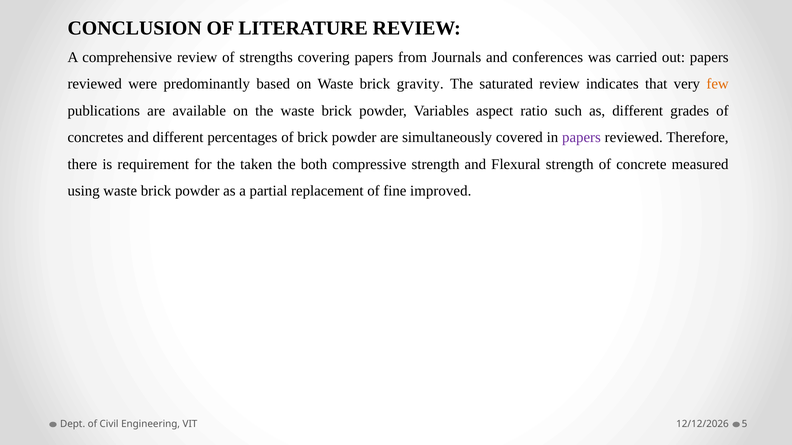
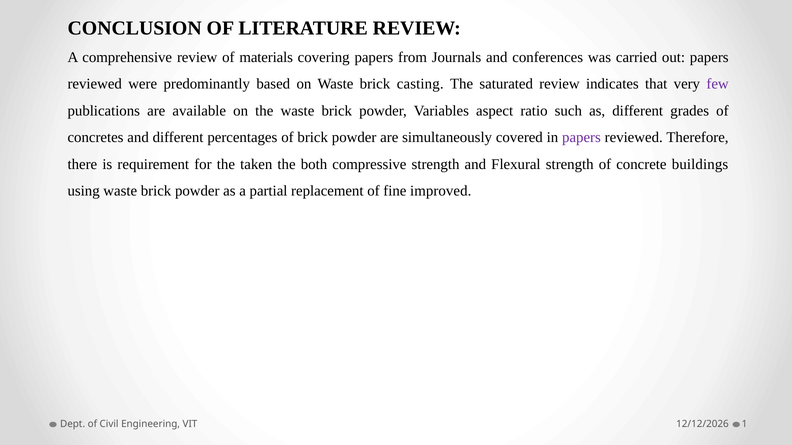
strengths: strengths -> materials (266, 57)
gravity: gravity -> casting (420, 84)
few colour: orange -> purple (718, 84)
measured: measured -> buildings (700, 164)
5: 5 -> 1 (745, 425)
